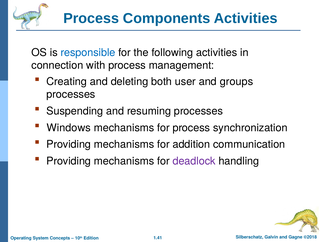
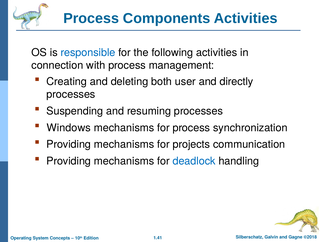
groups: groups -> directly (237, 81)
addition: addition -> projects (191, 144)
deadlock colour: purple -> blue (194, 161)
